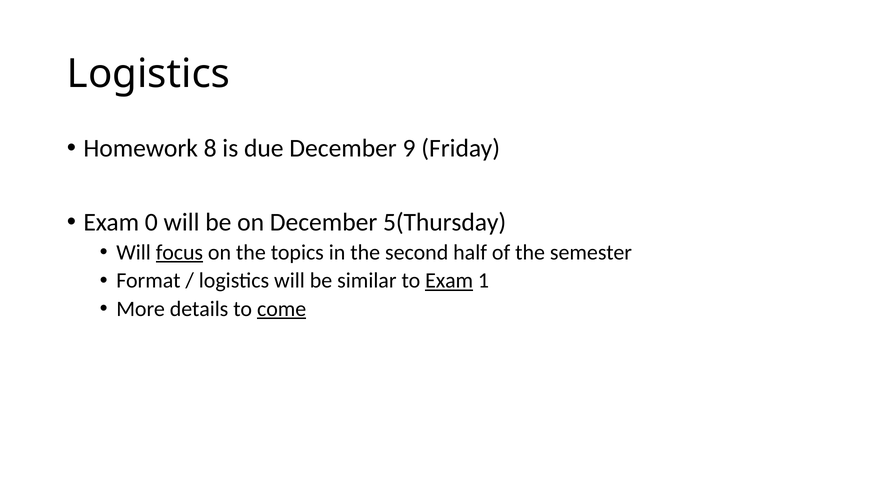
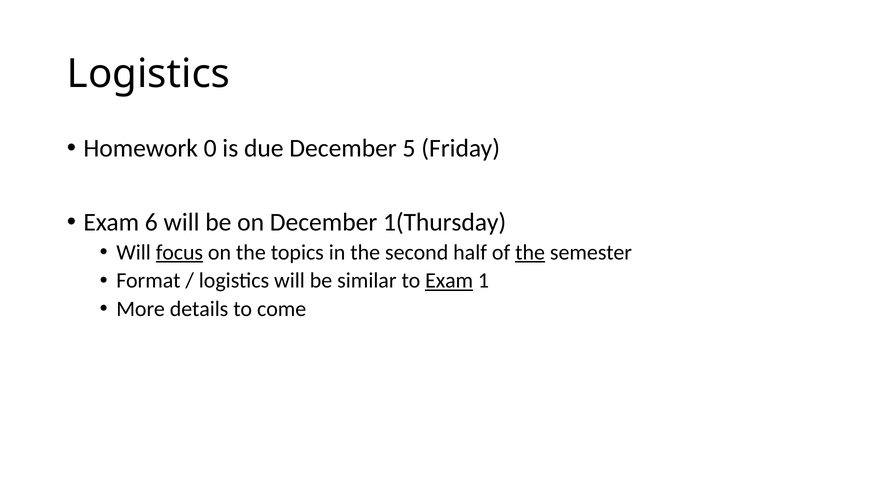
8: 8 -> 0 (210, 148)
9: 9 -> 5 (409, 148)
0: 0 -> 6 (151, 222)
5(Thursday: 5(Thursday -> 1(Thursday (445, 222)
the underline: none -> present (530, 252)
come underline: present -> none (282, 309)
